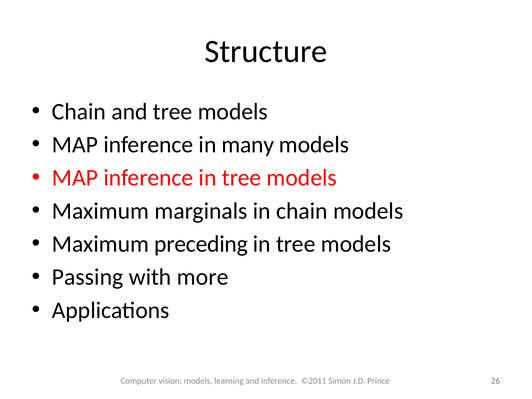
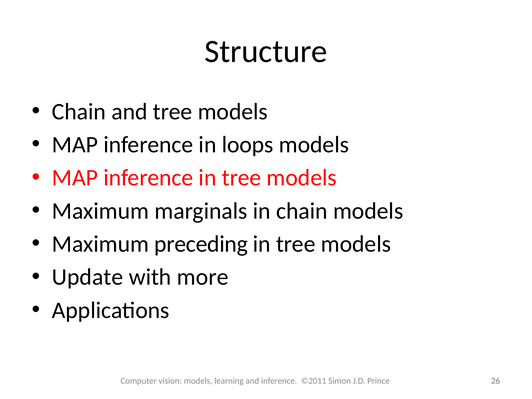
many: many -> loops (248, 145)
Passing: Passing -> Update (88, 277)
